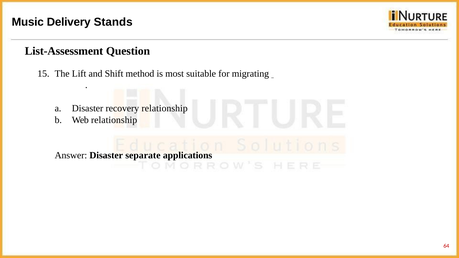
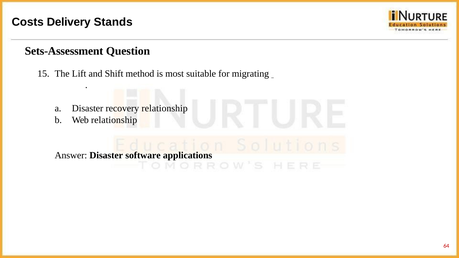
Music: Music -> Costs (28, 22)
List-Assessment: List-Assessment -> Sets-Assessment (64, 51)
separate: separate -> software (143, 155)
